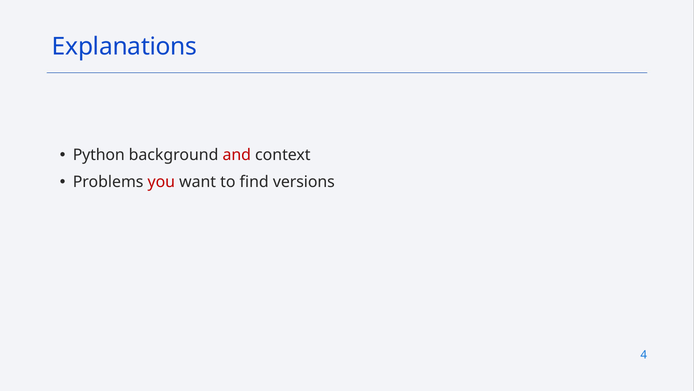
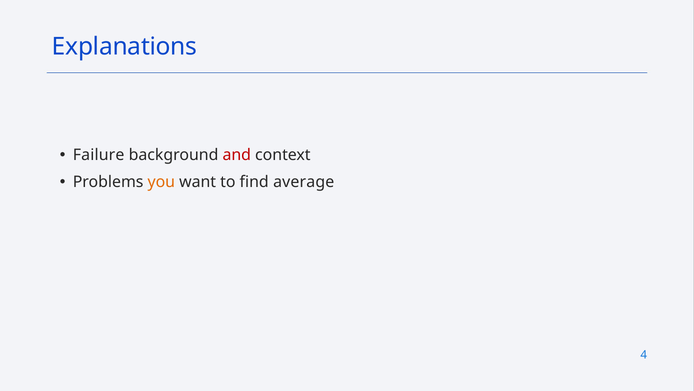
Python: Python -> Failure (99, 155)
you colour: red -> orange (161, 182)
versions: versions -> average (304, 182)
